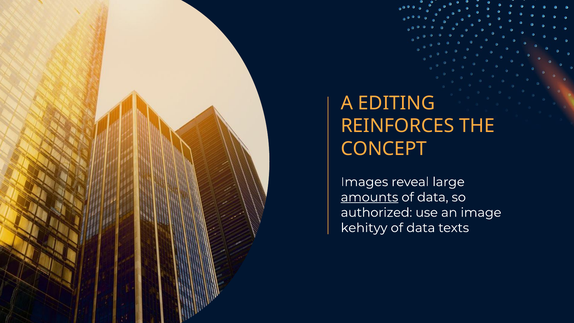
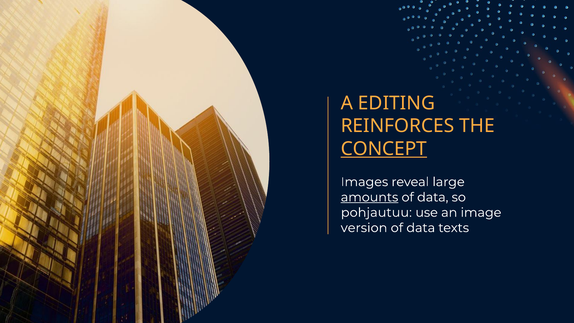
CONCEPT underline: none -> present (384, 149)
authorized: authorized -> pohjautuu (376, 212)
kehityy: kehityy -> version (364, 228)
